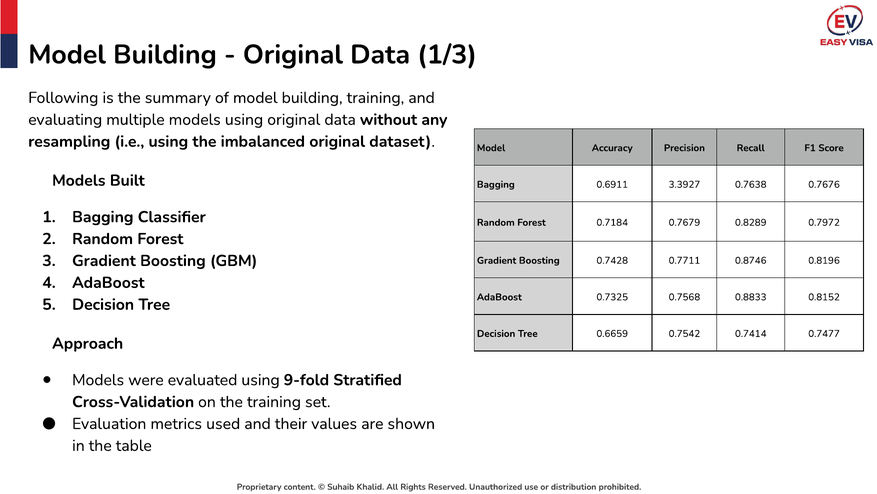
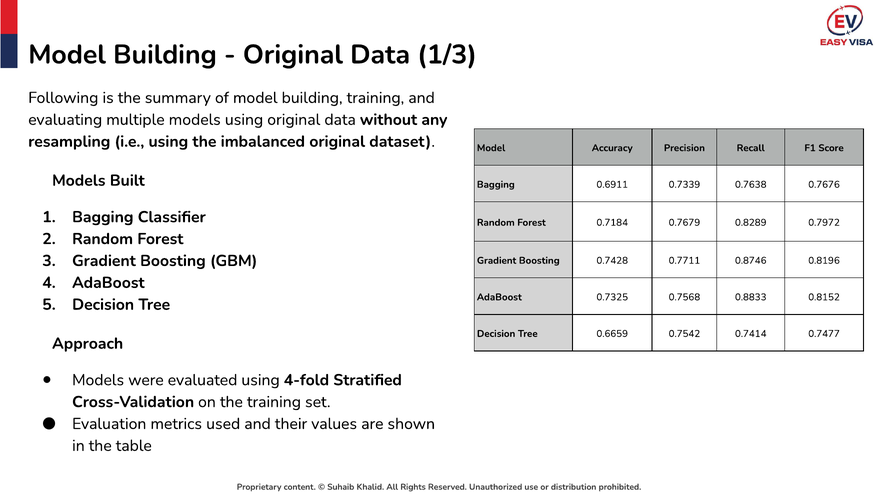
3.3927: 3.3927 -> 0.7339 (684, 184)
9-fold: 9-fold -> 4-fold (306, 379)
